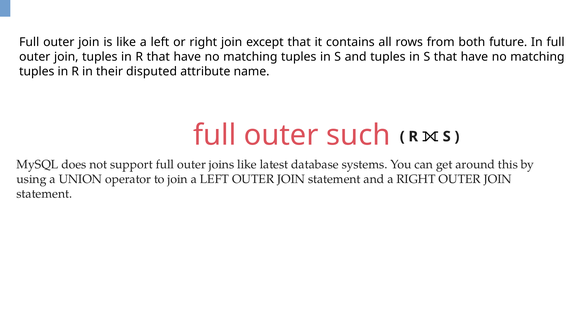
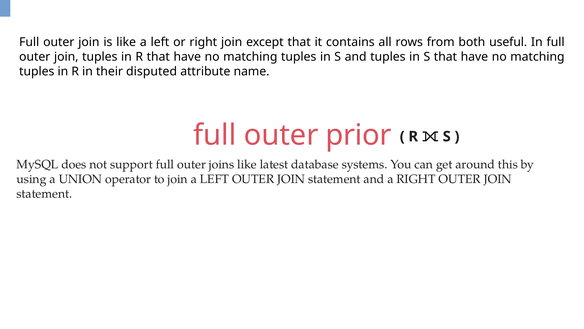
future: future -> useful (508, 42)
such: such -> prior (359, 135)
